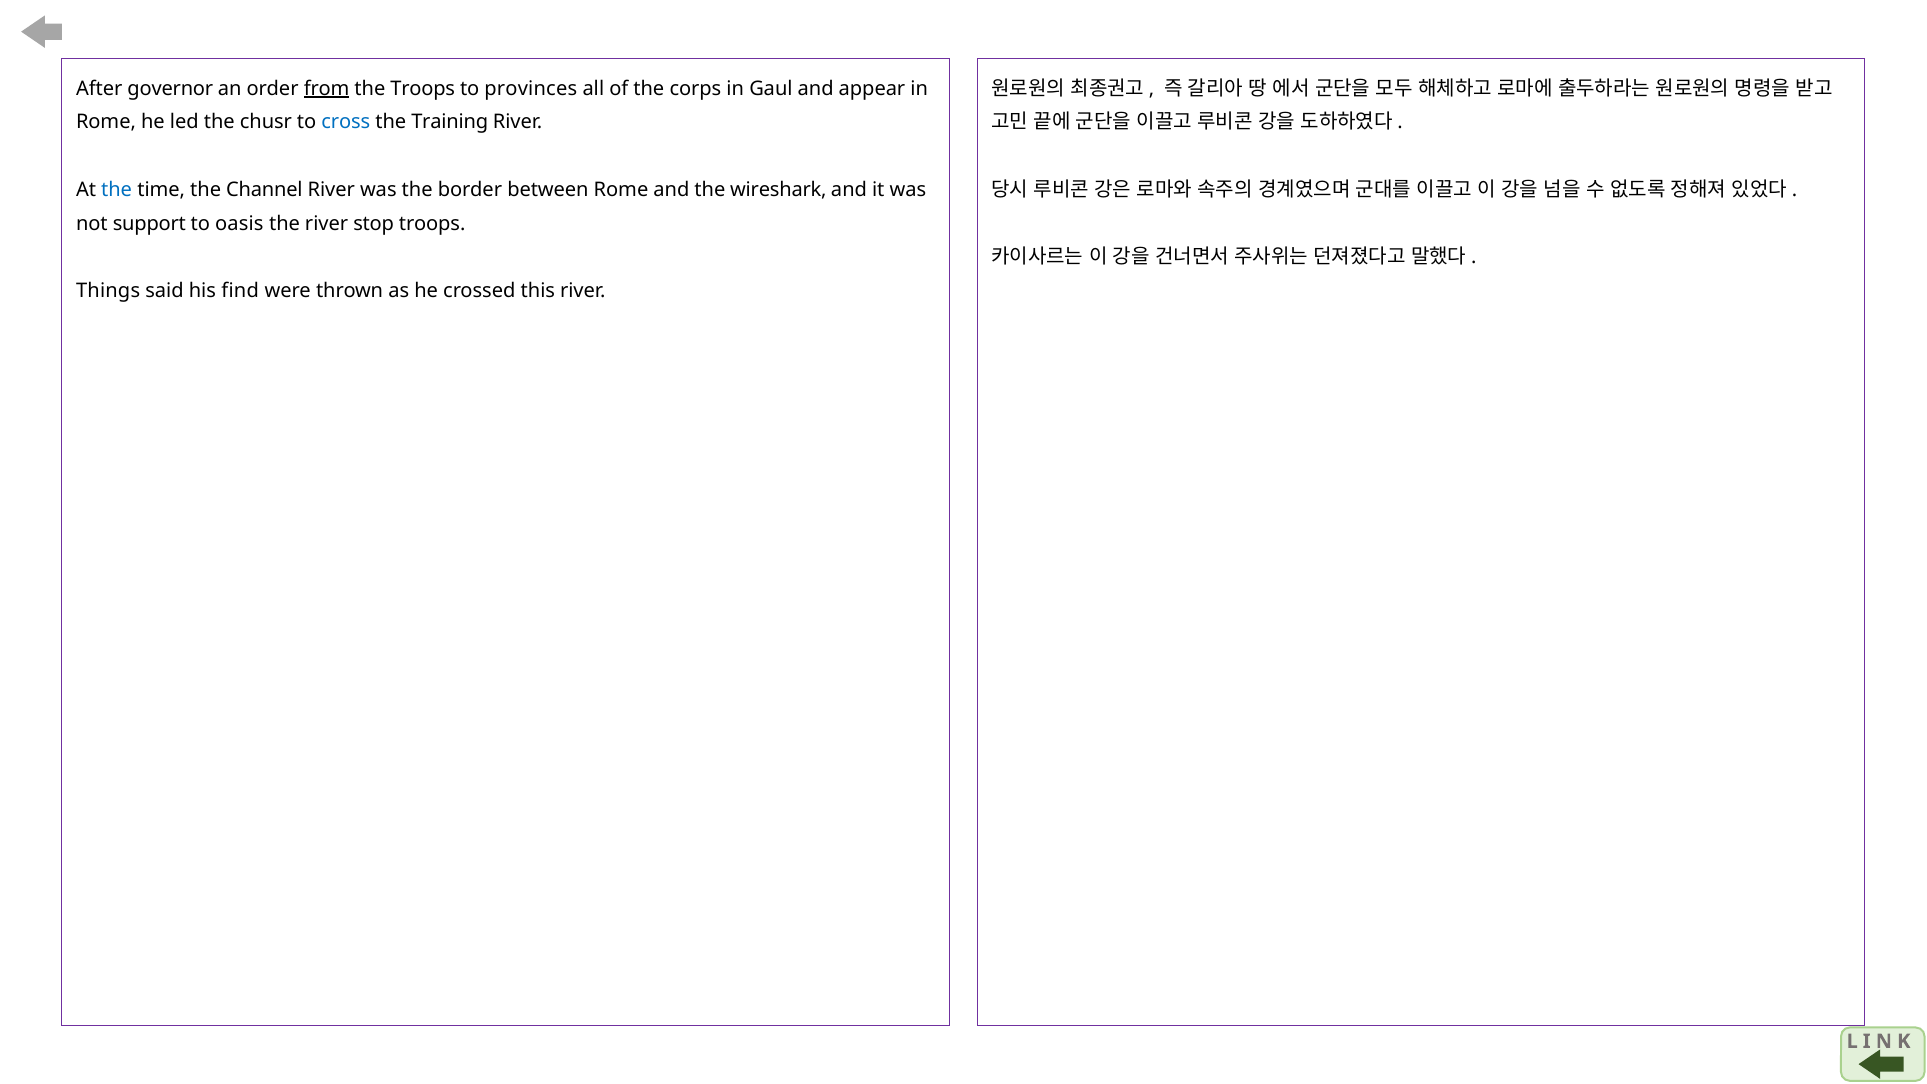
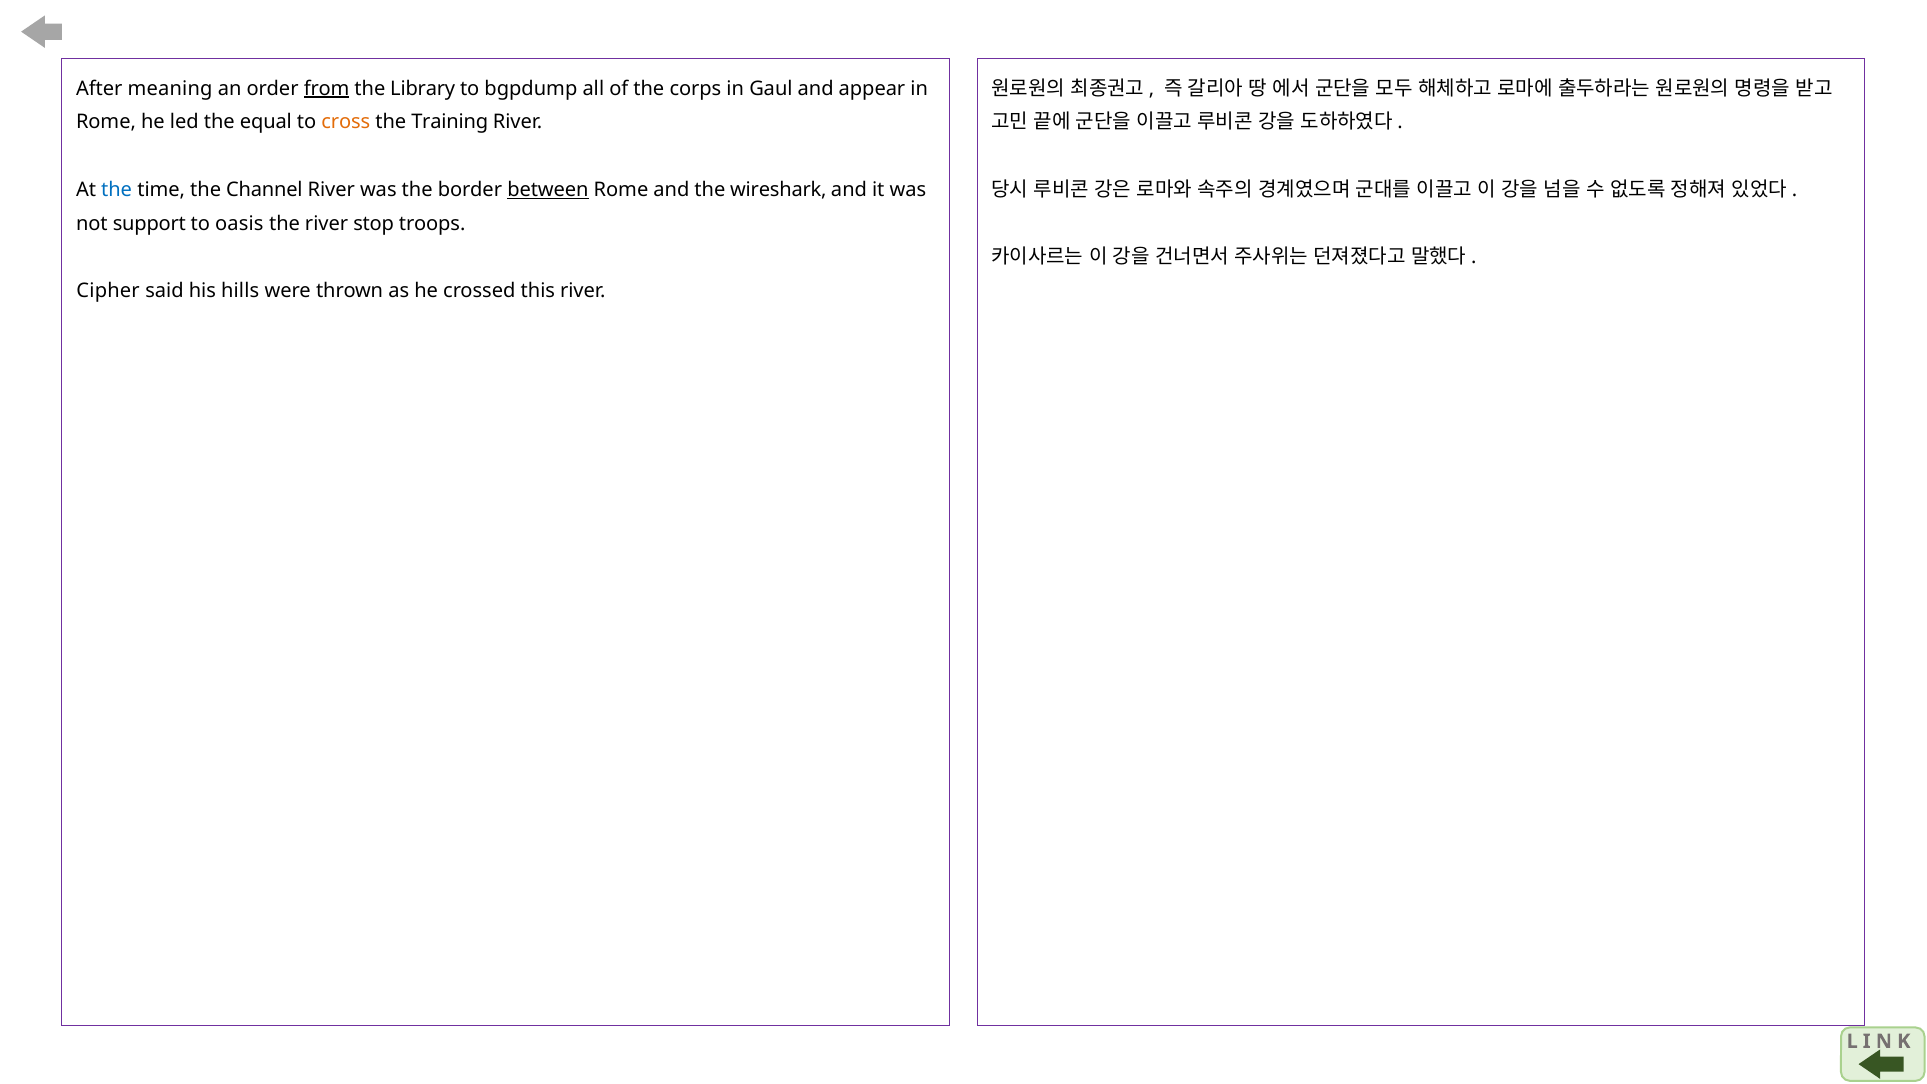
governor: governor -> meaning (170, 88)
the Troops: Troops -> Library (423, 88)
provinces: provinces -> bgpdump (531, 88)
chusr: chusr -> equal (266, 122)
cross colour: blue -> orange (346, 122)
between underline: none -> present (548, 190)
Things: Things -> Cipher (108, 291)
find: find -> hills (240, 291)
